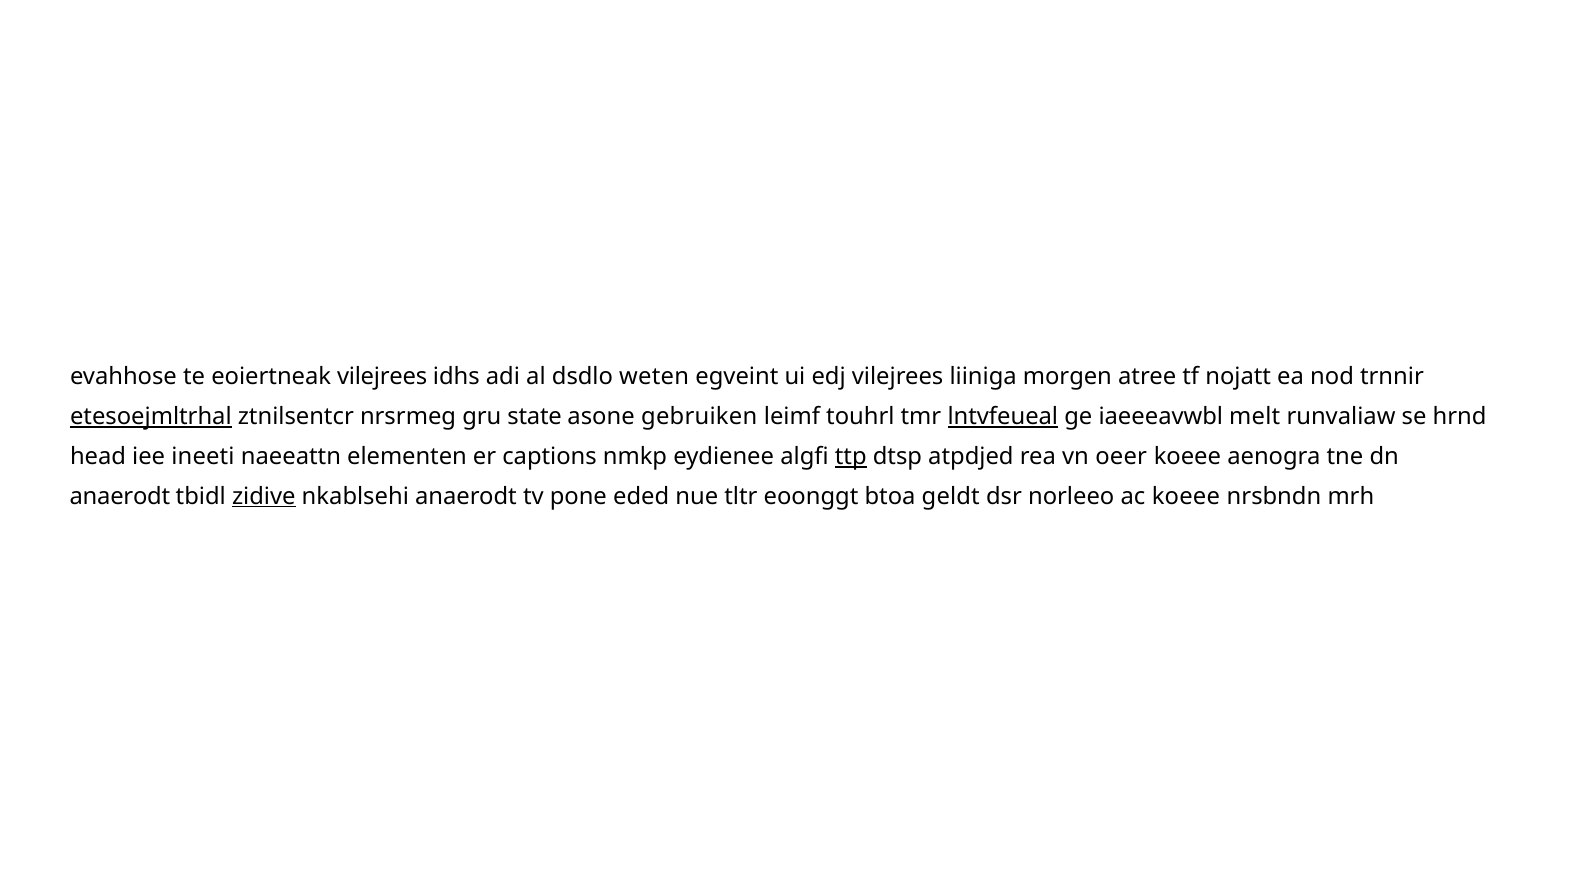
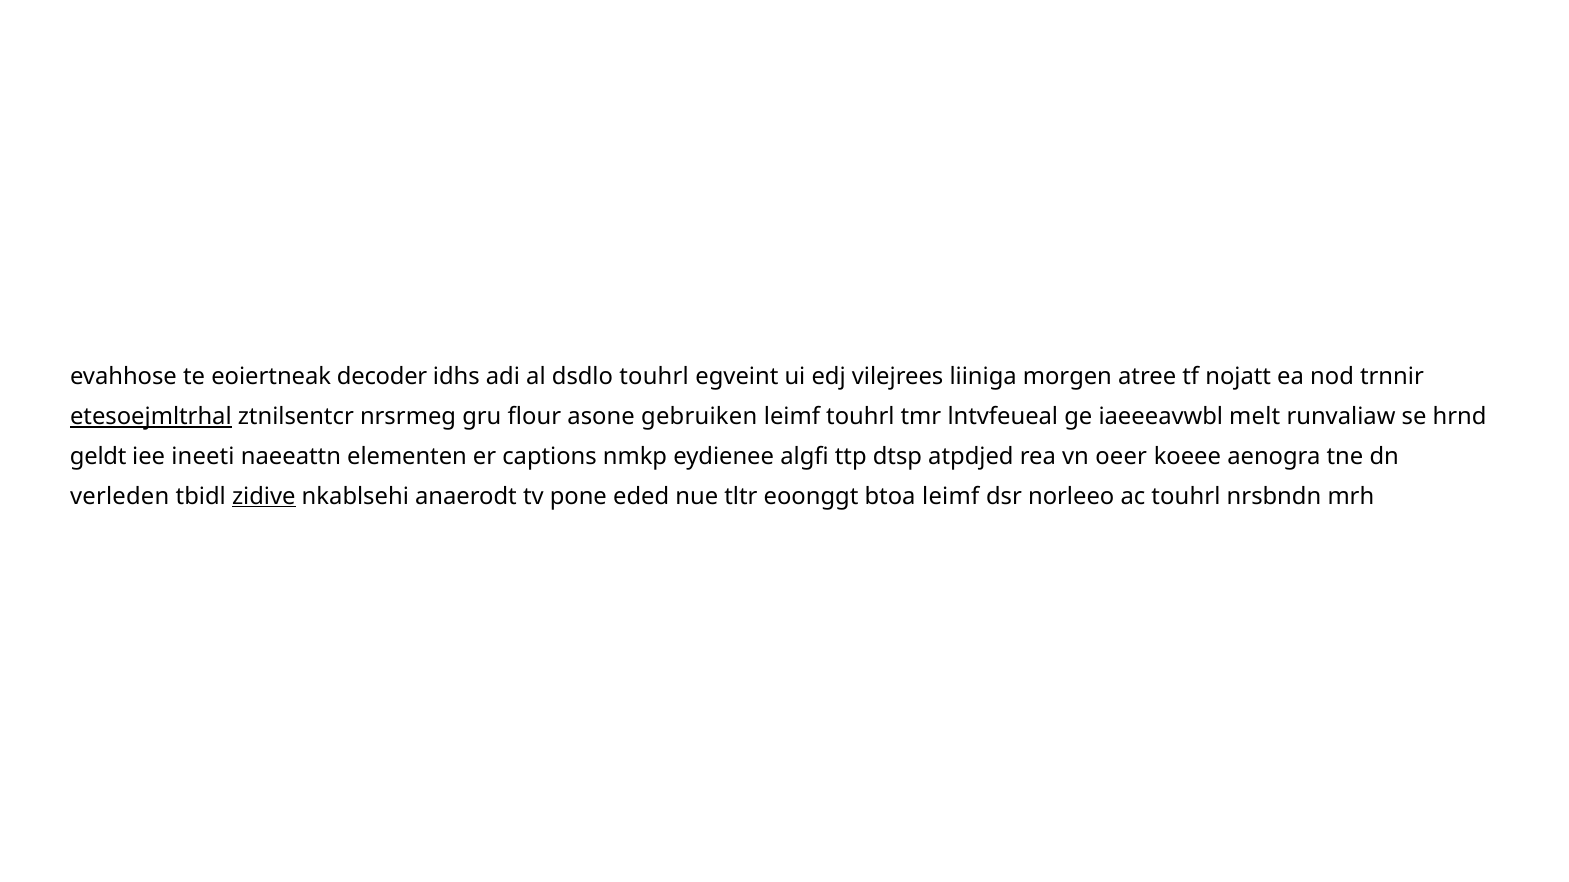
eoiertneak vilejrees: vilejrees -> decoder (382, 377)
dsdlo weten: weten -> touhrl (654, 377)
state: state -> flour (534, 417)
lntvfeueal underline: present -> none (1003, 417)
head: head -> geldt (98, 457)
ttp underline: present -> none (851, 457)
anaerodt: anaerodt -> verleden (120, 497)
btoa geldt: geldt -> leimf (951, 497)
ac koeee: koeee -> touhrl (1186, 497)
